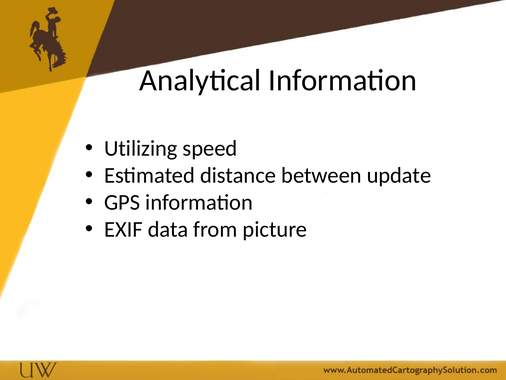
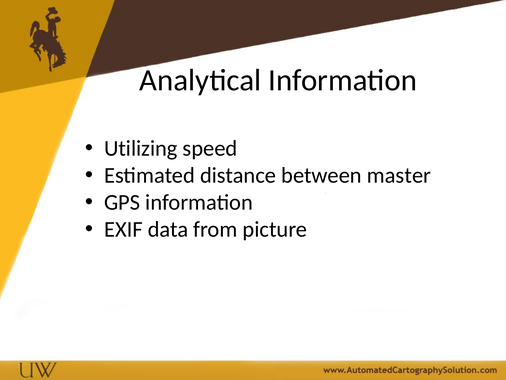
update: update -> master (399, 175)
